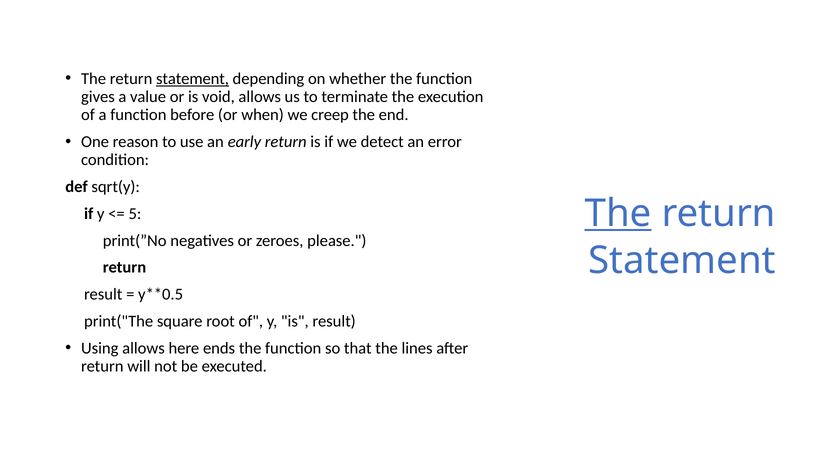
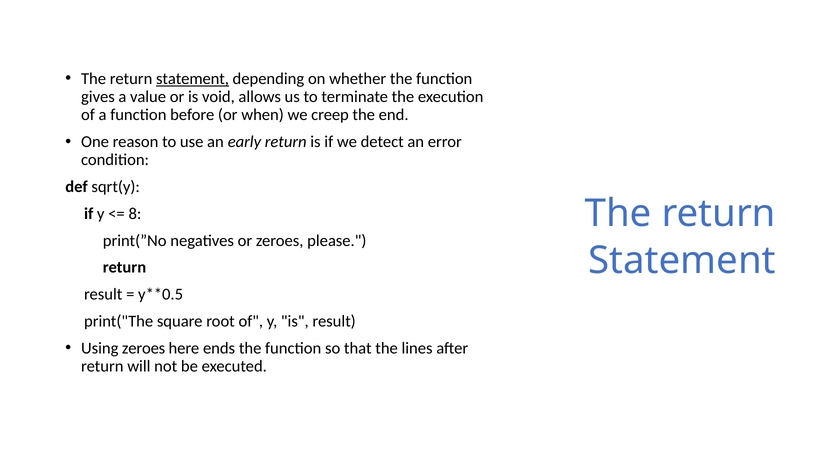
The underline: present -> none (618, 214)
5: 5 -> 8 (135, 214)
Using allows: allows -> zeroes (144, 349)
